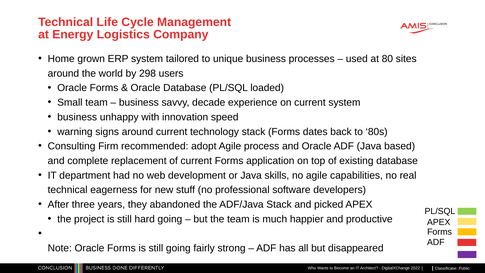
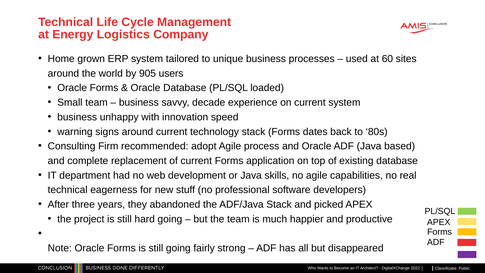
80: 80 -> 60 (387, 59)
298: 298 -> 905 (148, 73)
